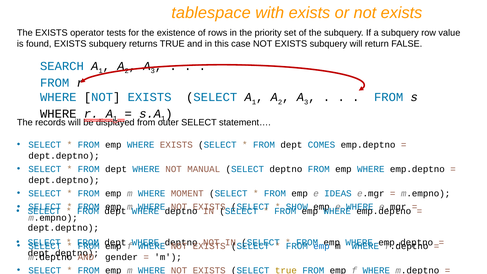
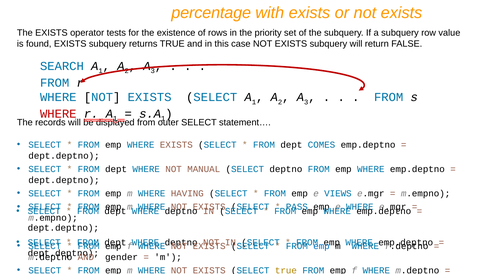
tablespace: tablespace -> percentage (211, 13)
WHERE colour: black -> red (58, 114)
MOMENT: MOMENT -> HAVING (187, 193)
IDEAS: IDEAS -> VIEWS (338, 193)
SHOW: SHOW -> PASS (297, 207)
